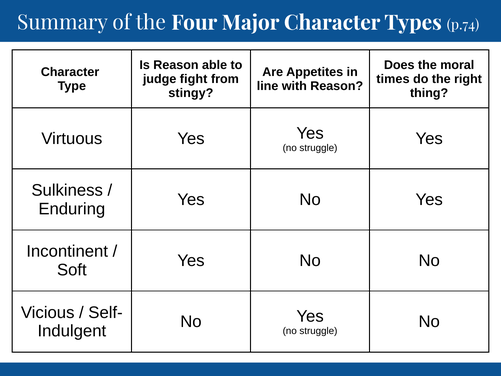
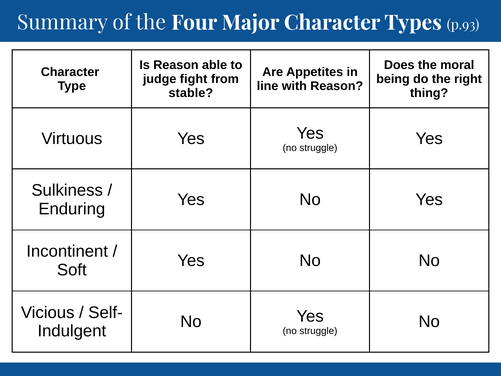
p.74: p.74 -> p.93 (463, 25)
times: times -> being (393, 79)
stingy: stingy -> stable (191, 93)
